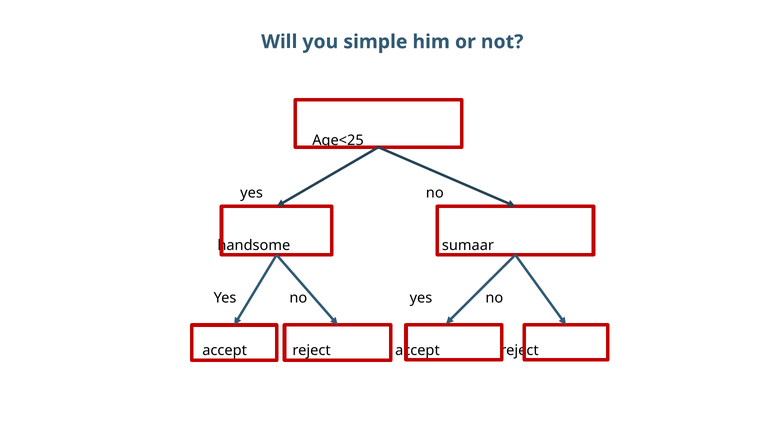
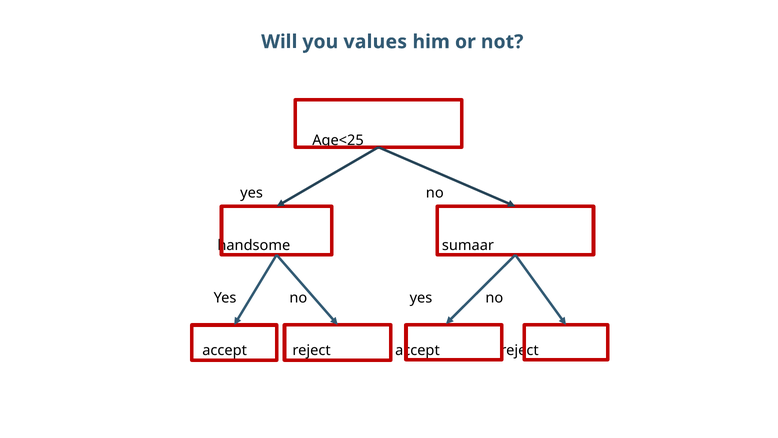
simple: simple -> values (375, 42)
